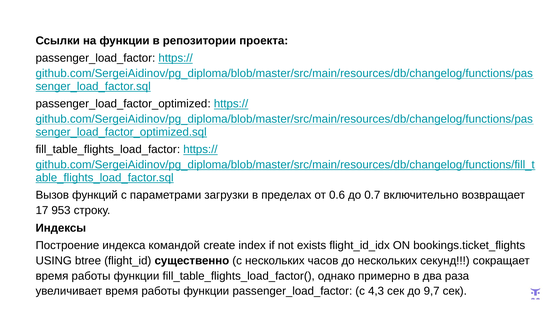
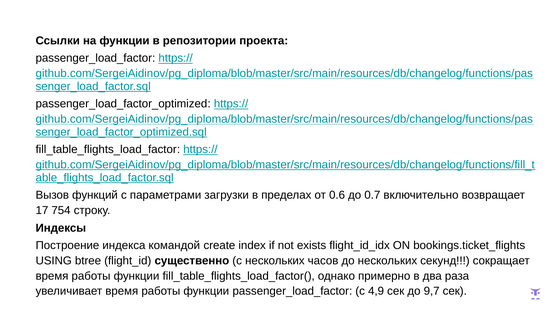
953: 953 -> 754 (61, 211)
4,3: 4,3 -> 4,9 (376, 292)
